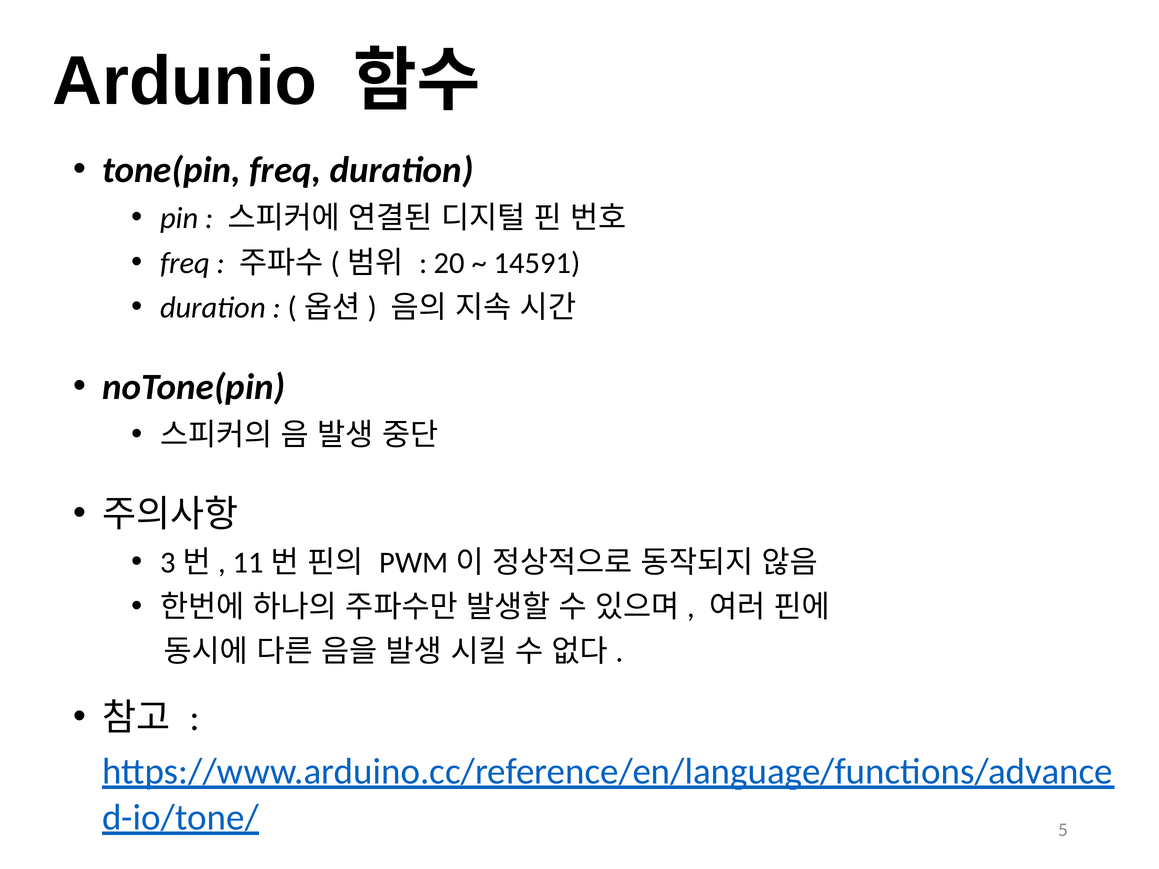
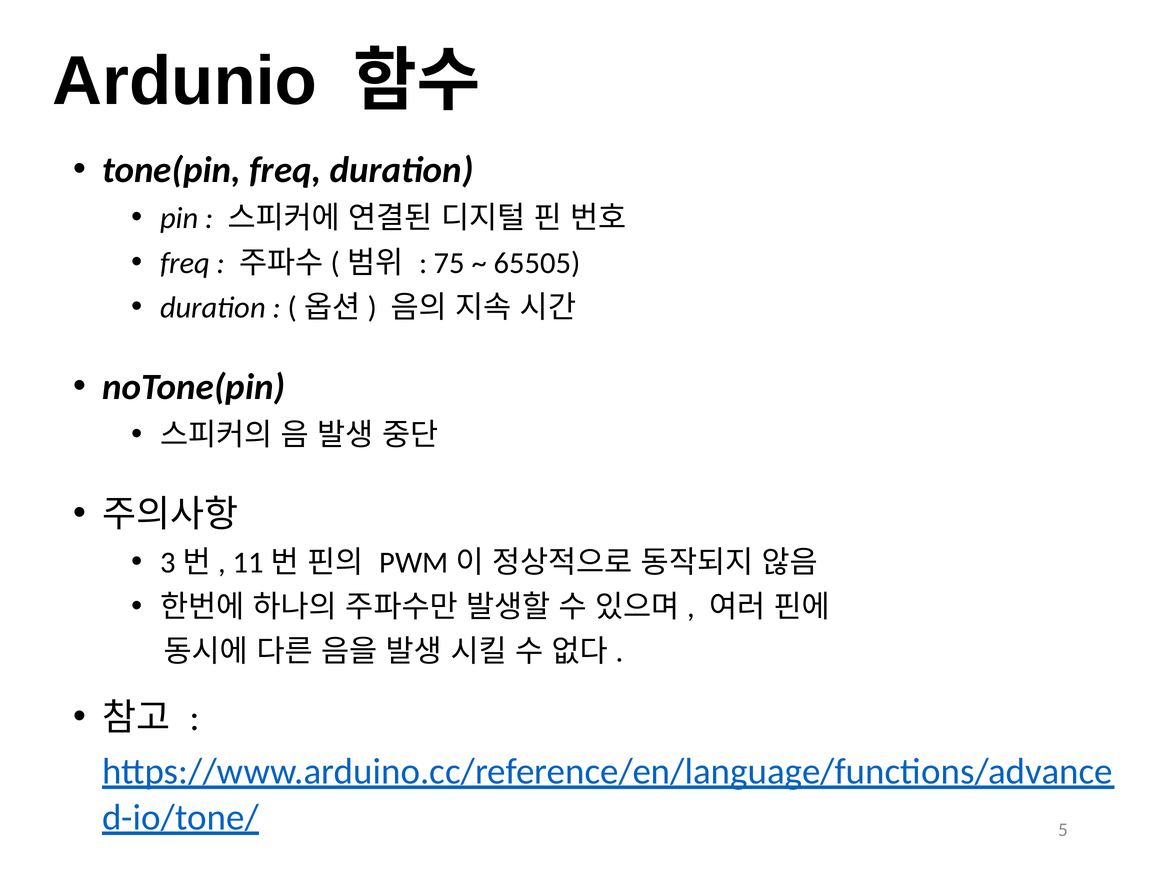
20: 20 -> 75 (449, 263)
14591: 14591 -> 65505 (537, 263)
